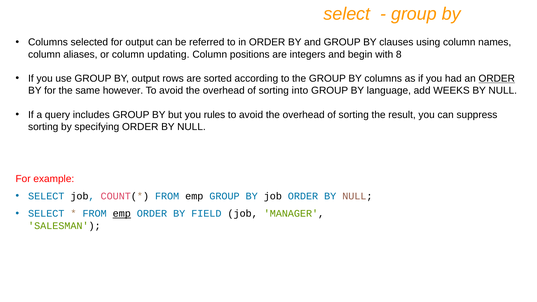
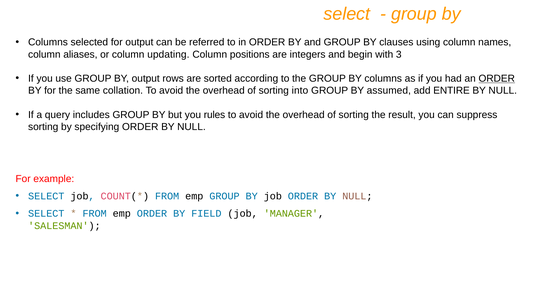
8: 8 -> 3 (399, 54)
however: however -> collation (123, 91)
language: language -> assumed (389, 91)
WEEKS: WEEKS -> ENTIRE (452, 91)
emp underline: present -> none (122, 214)
